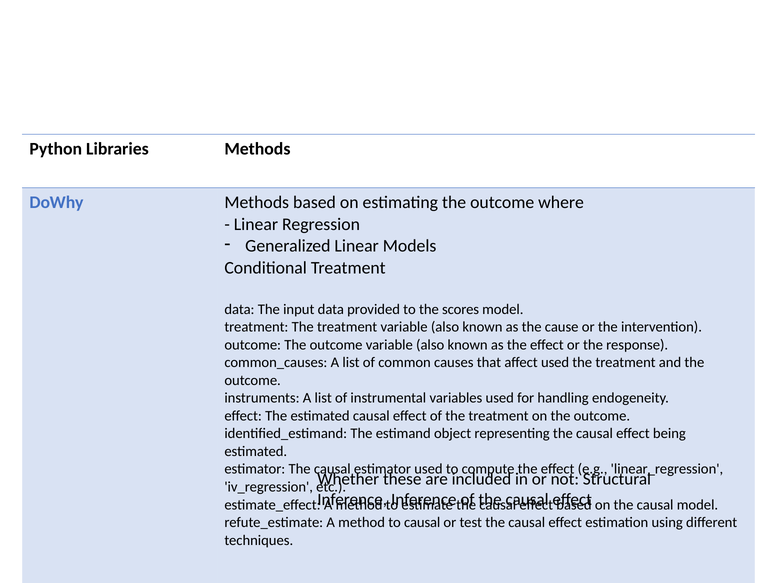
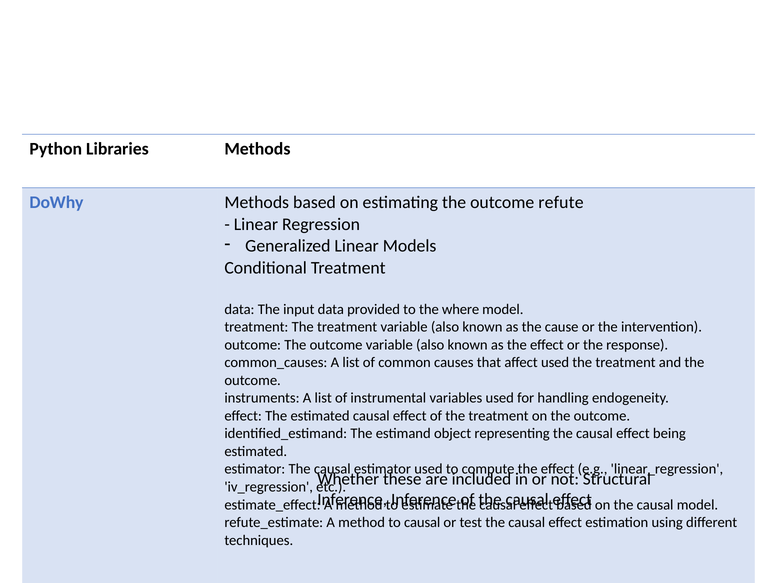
where: where -> refute (561, 202)
scores: scores -> where (461, 309)
